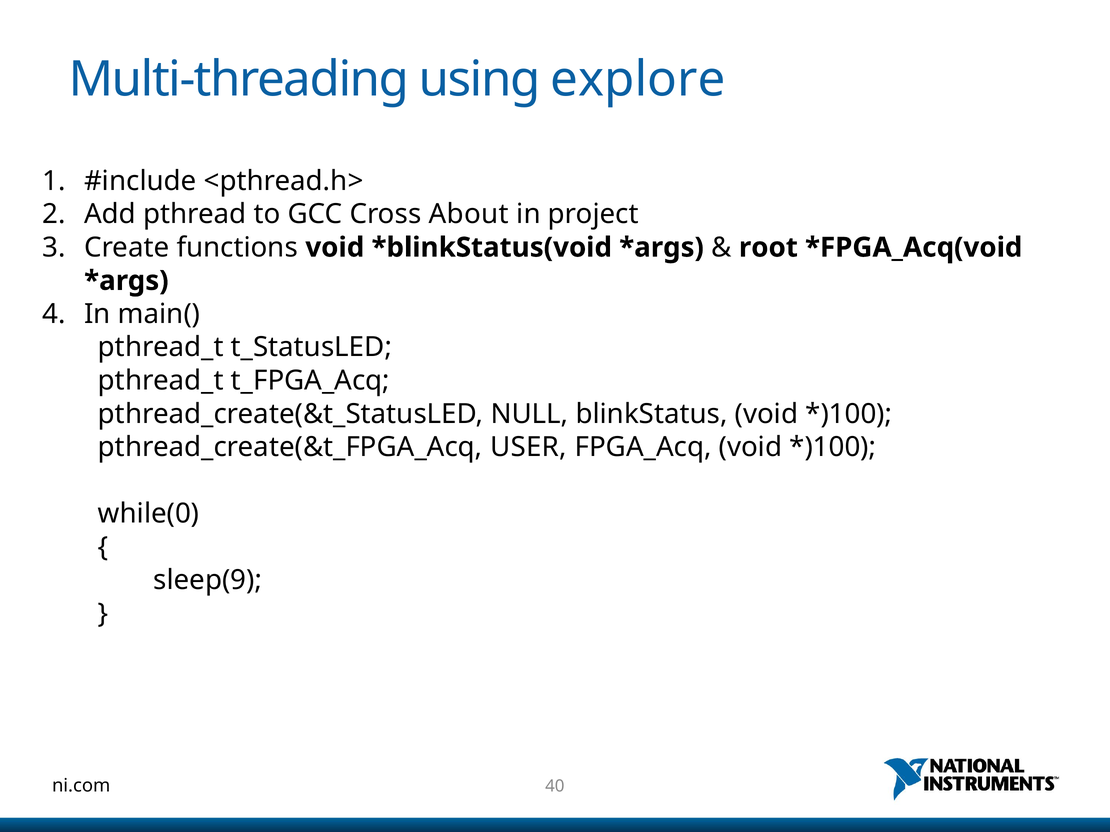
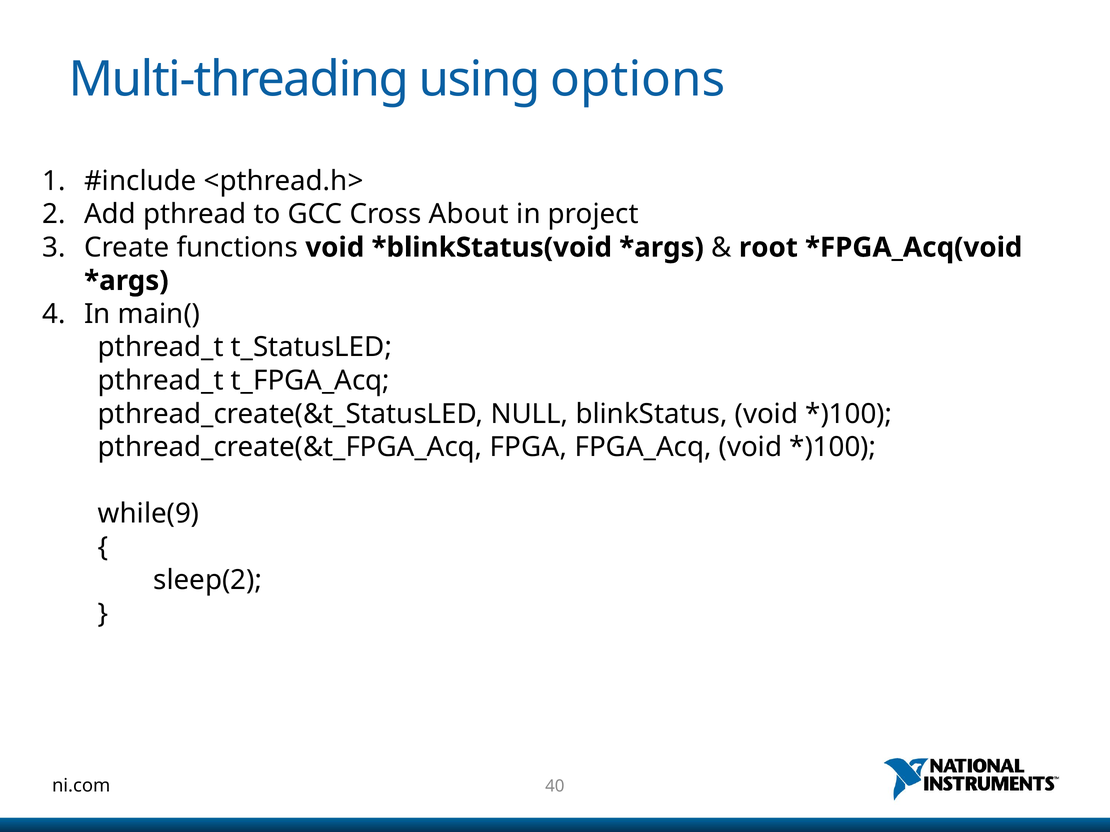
explore: explore -> options (638, 79)
USER: USER -> FPGA (528, 447)
while(0: while(0 -> while(9 (149, 514)
sleep(9: sleep(9 -> sleep(2 (208, 581)
